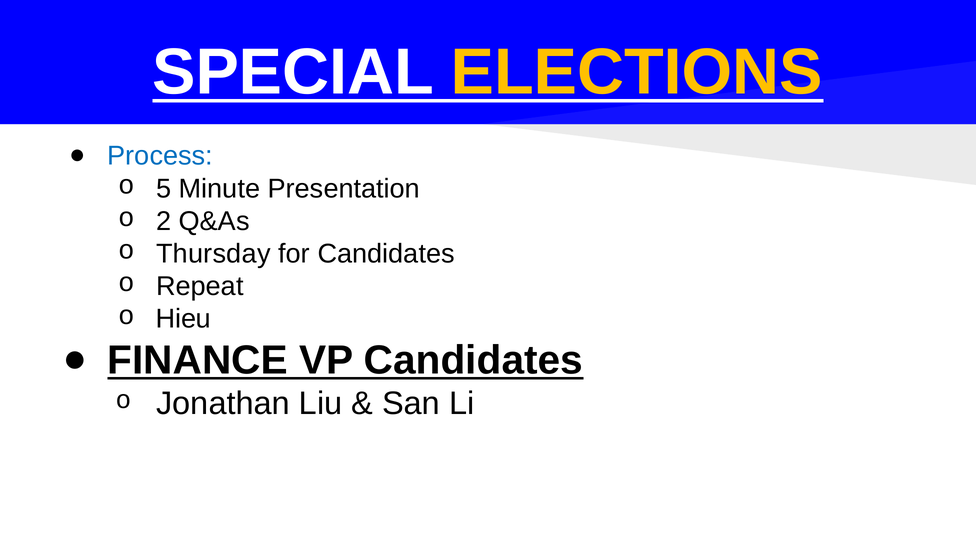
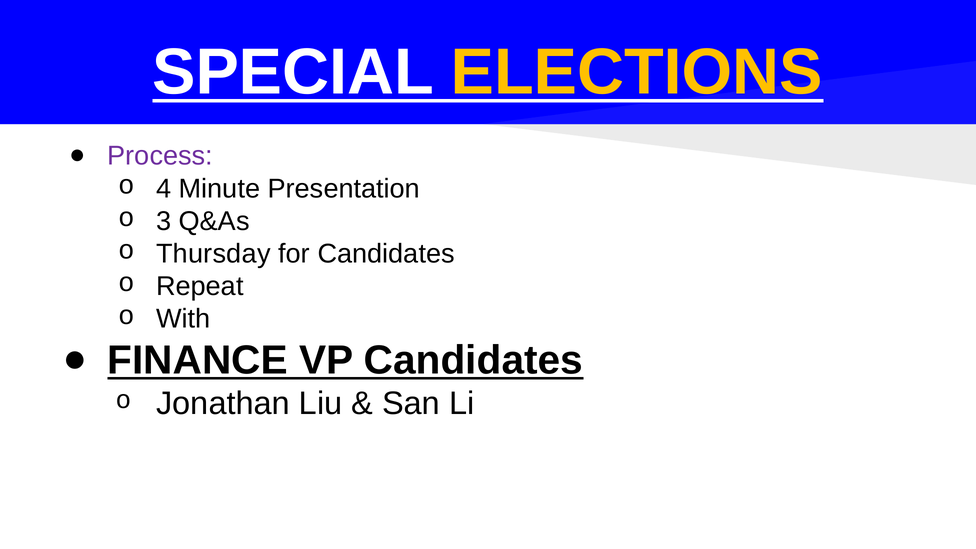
Process colour: blue -> purple (160, 156)
5: 5 -> 4 (164, 189)
2: 2 -> 3 (164, 221)
Hieu: Hieu -> With (183, 319)
